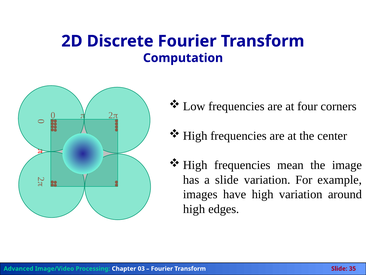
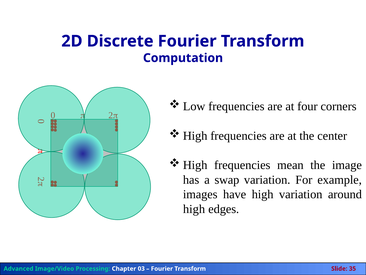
a slide: slide -> swap (227, 179)
